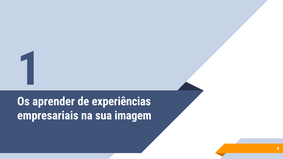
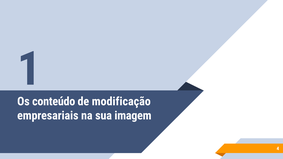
aprender: aprender -> conteúdo (54, 102)
experiências: experiências -> modificação (121, 102)
